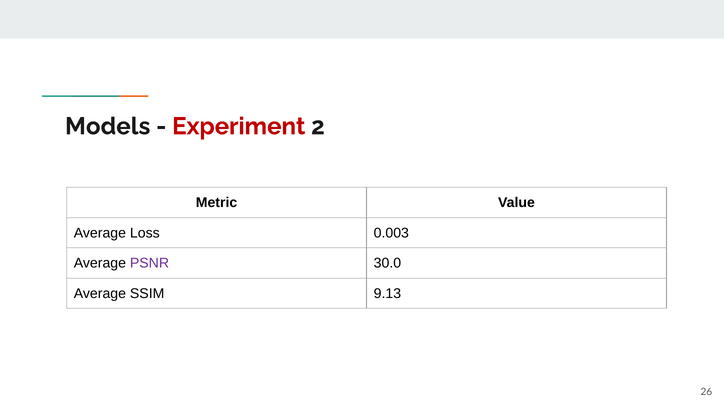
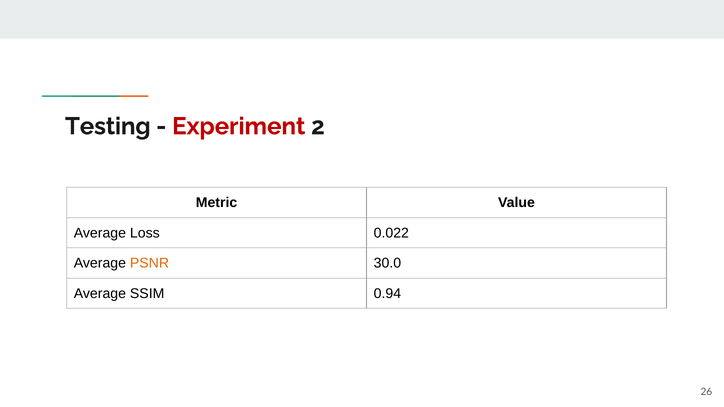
Models: Models -> Testing (108, 126)
0.003: 0.003 -> 0.022 (391, 233)
PSNR colour: purple -> orange (150, 263)
9.13: 9.13 -> 0.94 (387, 294)
